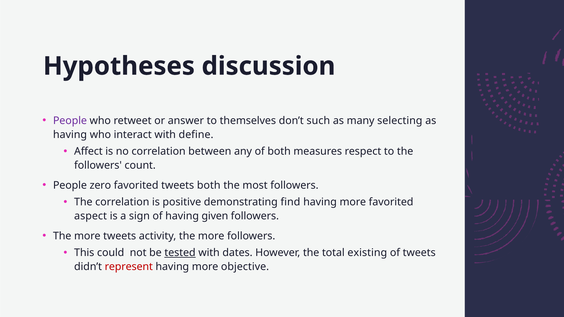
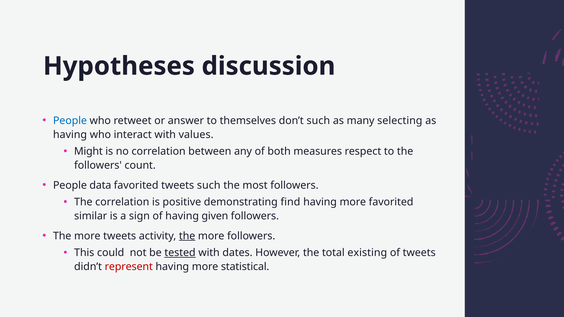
People colour: purple -> blue (70, 121)
define: define -> values (196, 135)
Affect: Affect -> Might (88, 152)
zero: zero -> data (100, 185)
tweets both: both -> such (209, 185)
aspect: aspect -> similar (91, 216)
the underline: none -> present (187, 236)
objective: objective -> statistical (245, 267)
